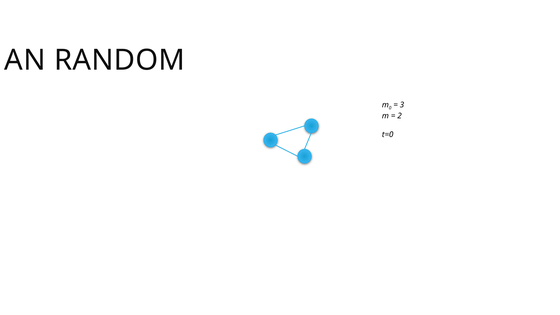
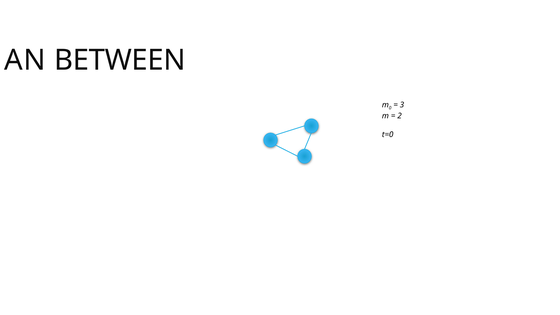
RANDOM: RANDOM -> BETWEEN (120, 60)
